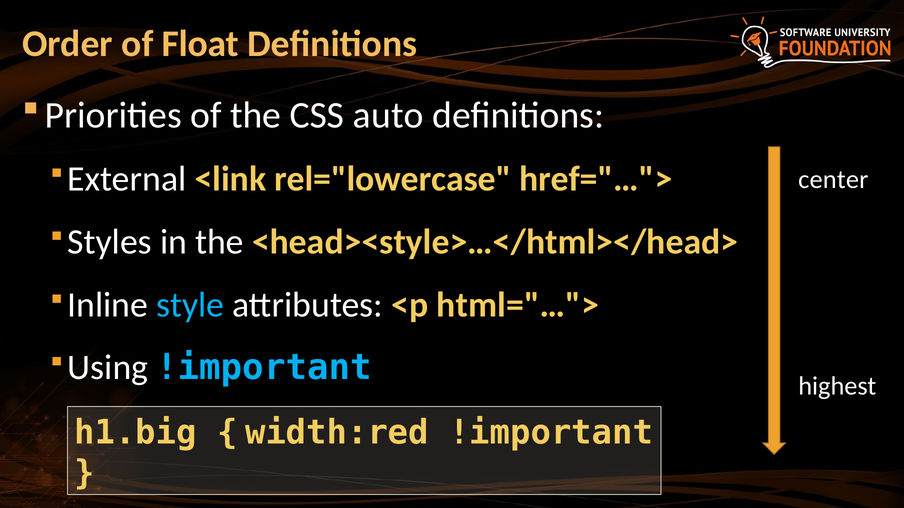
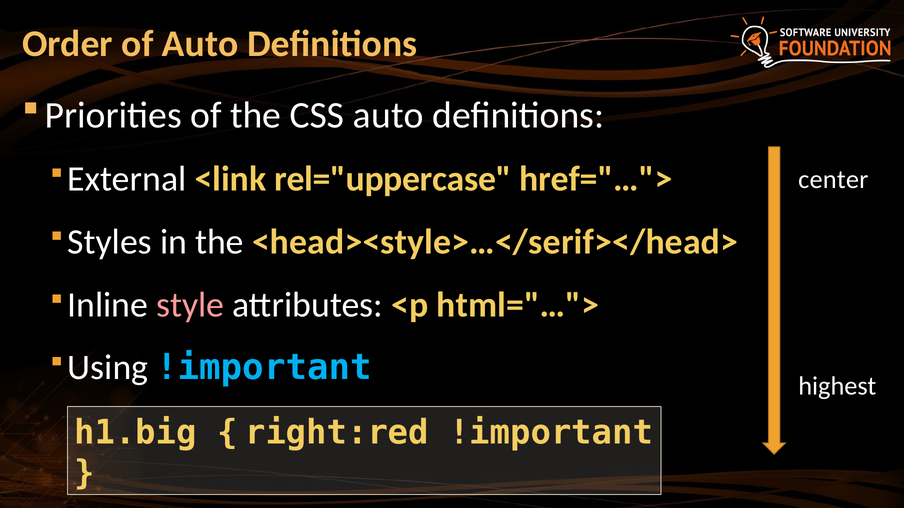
of Float: Float -> Auto (200, 44)
rel="lowercase: rel="lowercase -> rel="uppercase (393, 179)
<head><style>…</html></head>: <head><style>…</html></head> -> <head><style>…</serif></head> (495, 242)
style colour: light blue -> pink (190, 305)
width:red: width:red -> right:red (337, 433)
